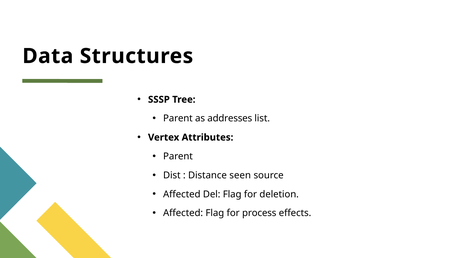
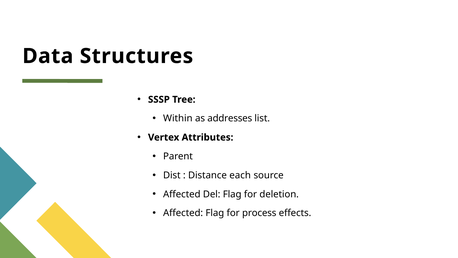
Parent: Parent -> Within (178, 118)
seen: seen -> each (240, 175)
